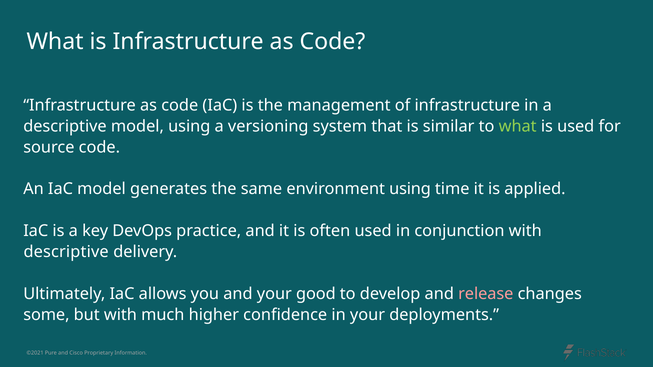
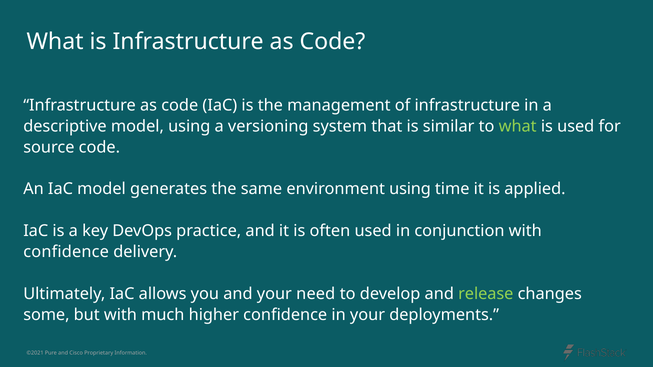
descriptive: descriptive -> confidence (66, 252)
good: good -> need (316, 294)
release colour: pink -> light green (486, 294)
